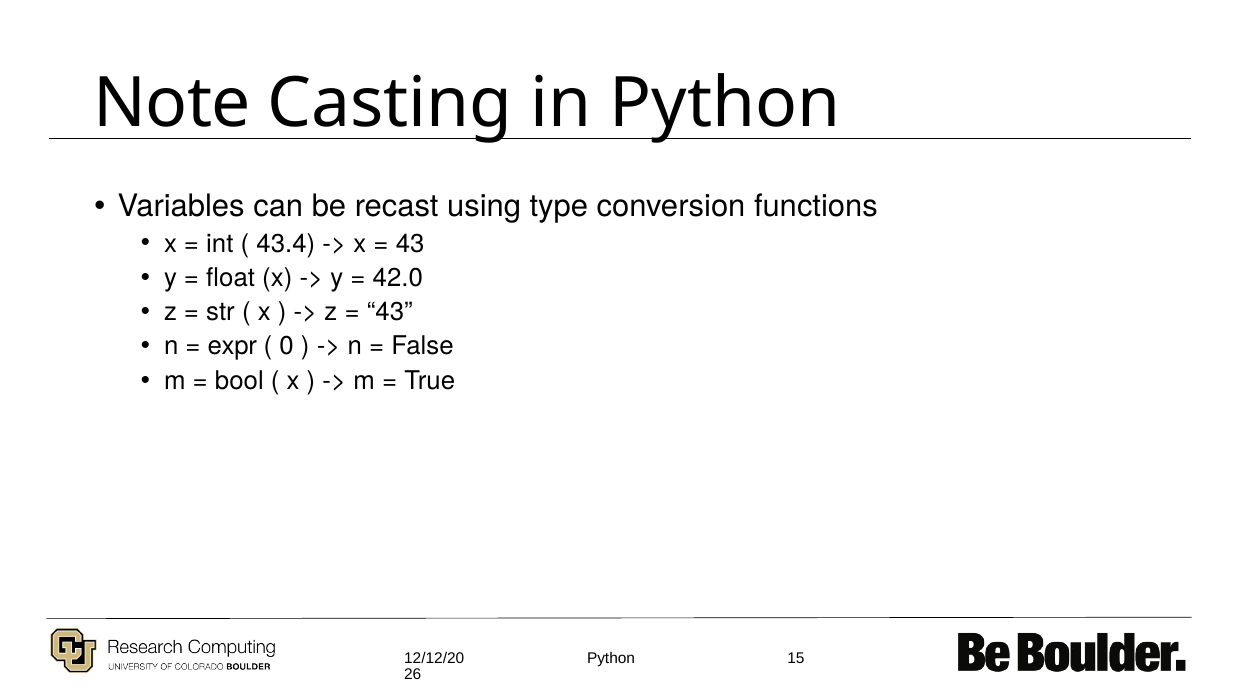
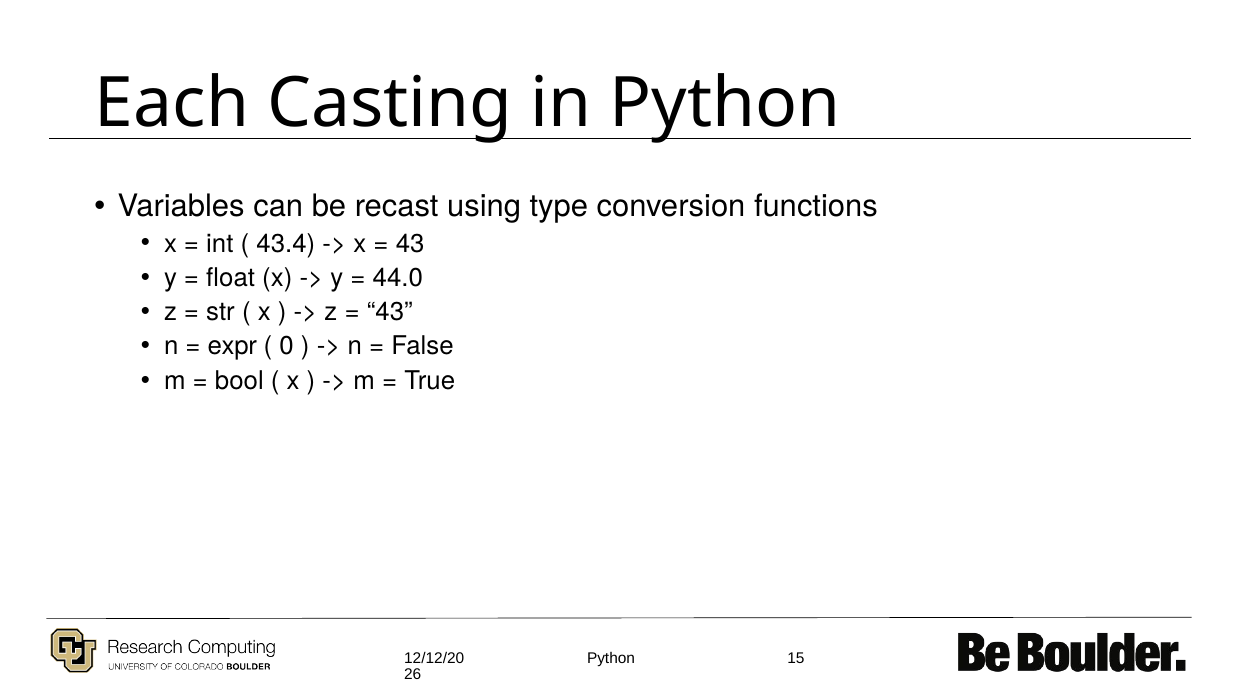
Note: Note -> Each (172, 104)
42.0: 42.0 -> 44.0 (398, 278)
